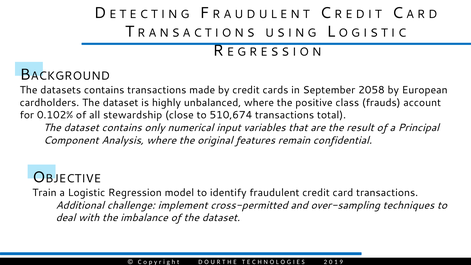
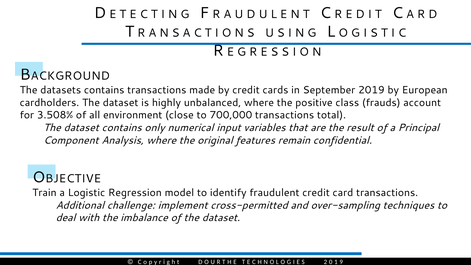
2058: 2058 -> 2019 (371, 90)
0.102%: 0.102% -> 3.508% (55, 115)
stewardship: stewardship -> environment (133, 115)
510,674: 510,674 -> 700,000 (231, 115)
